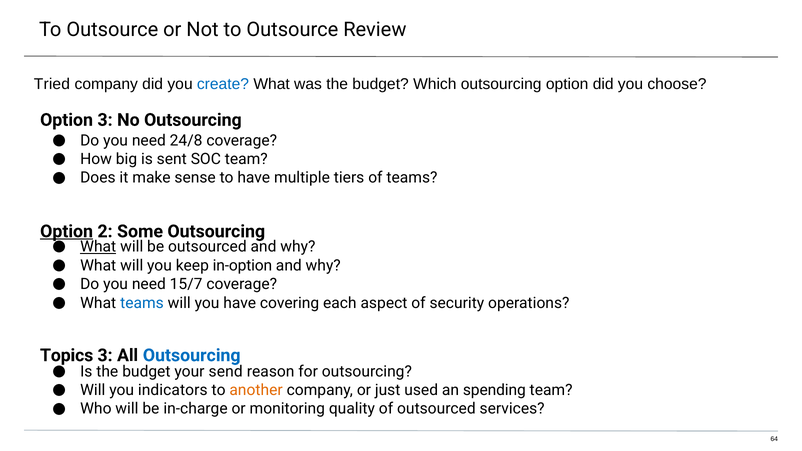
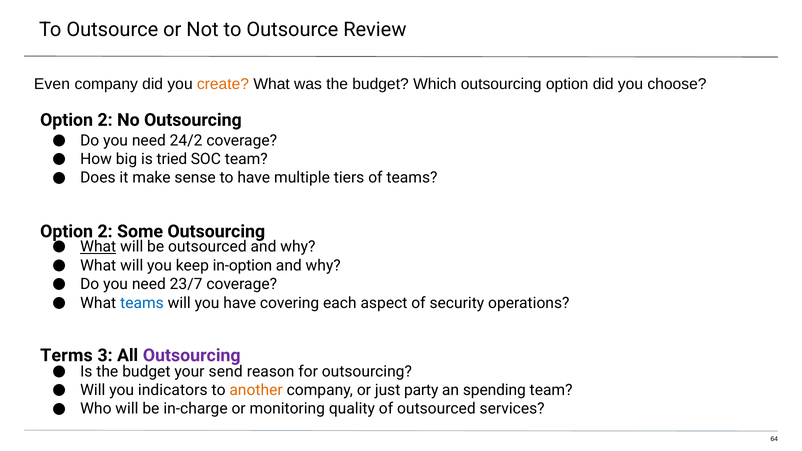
Tried: Tried -> Even (52, 84)
create colour: blue -> orange (223, 84)
3: 3 -> 2 (105, 120)
24/8: 24/8 -> 24/2 (186, 140)
sent: sent -> tried (172, 159)
Option underline: present -> none (67, 231)
15/7: 15/7 -> 23/7 (186, 284)
Topics: Topics -> Terms (66, 355)
Outsourcing colour: blue -> purple (192, 355)
used: used -> party (421, 390)
